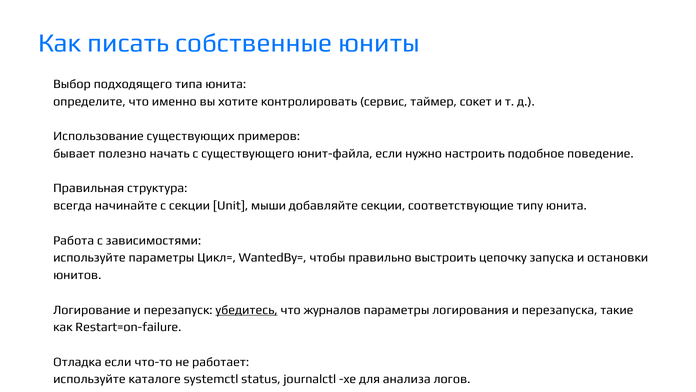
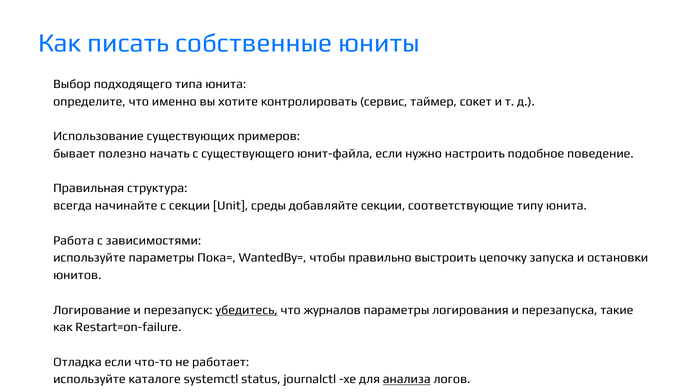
мыши: мыши -> среды (269, 205)
Цикл=: Цикл= -> Пока= (217, 257)
анализа underline: none -> present (407, 379)
